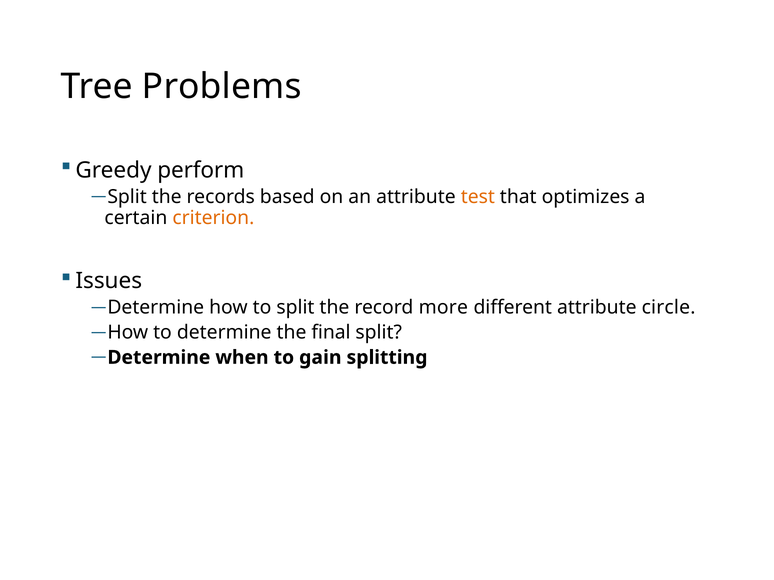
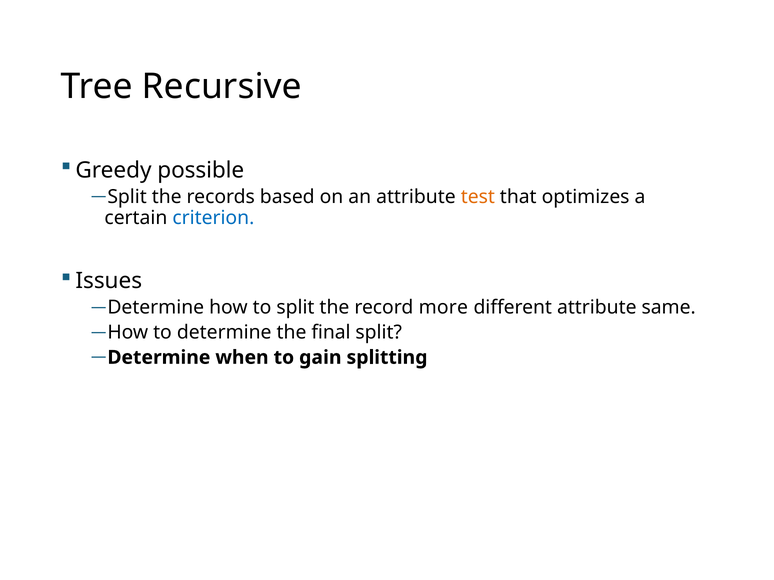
Problems: Problems -> Recursive (222, 87)
perform: perform -> possible (201, 170)
criterion colour: orange -> blue (213, 218)
circle: circle -> same (669, 308)
